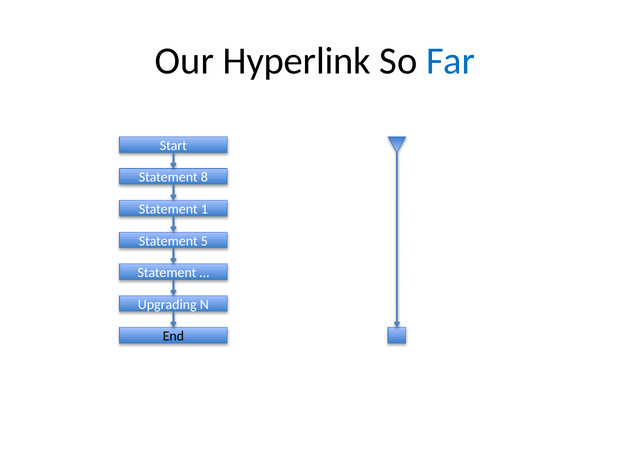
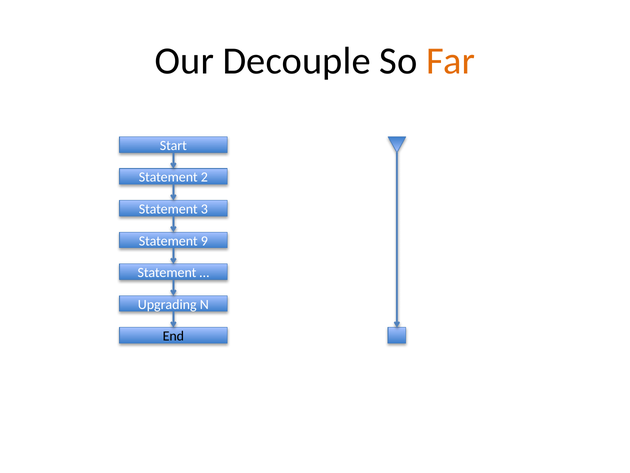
Hyperlink: Hyperlink -> Decouple (297, 61)
Far colour: blue -> orange (451, 61)
8: 8 -> 2 (204, 177)
1: 1 -> 3 (204, 209)
5: 5 -> 9 (204, 241)
